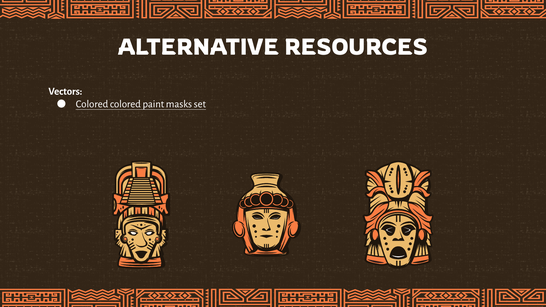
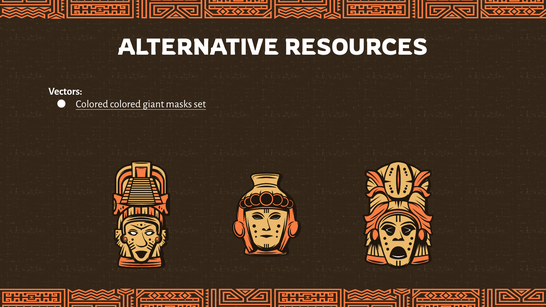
paint: paint -> giant (153, 104)
